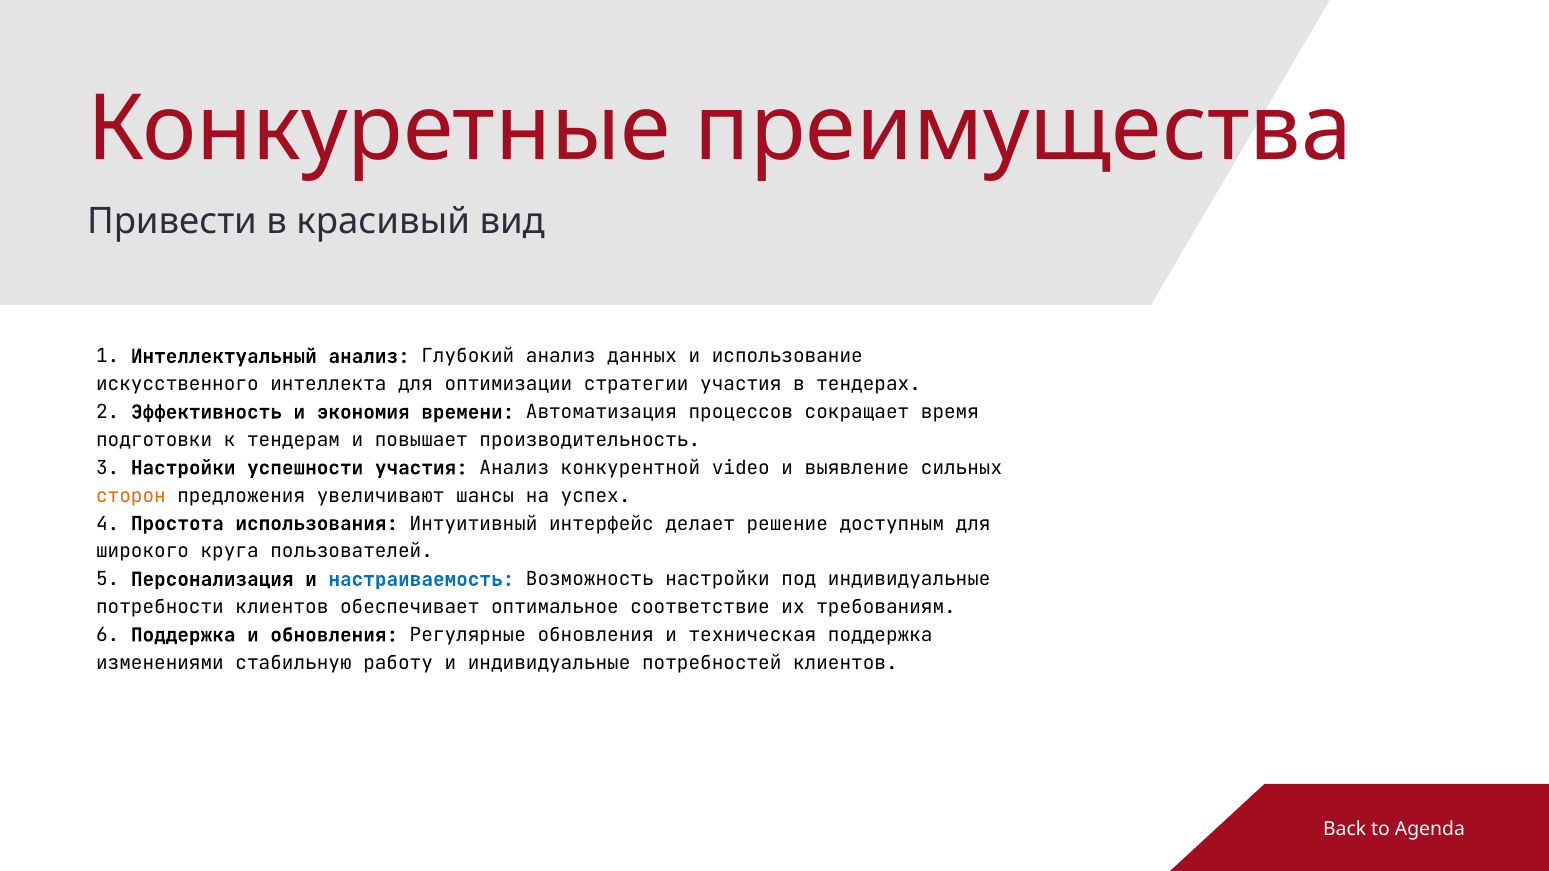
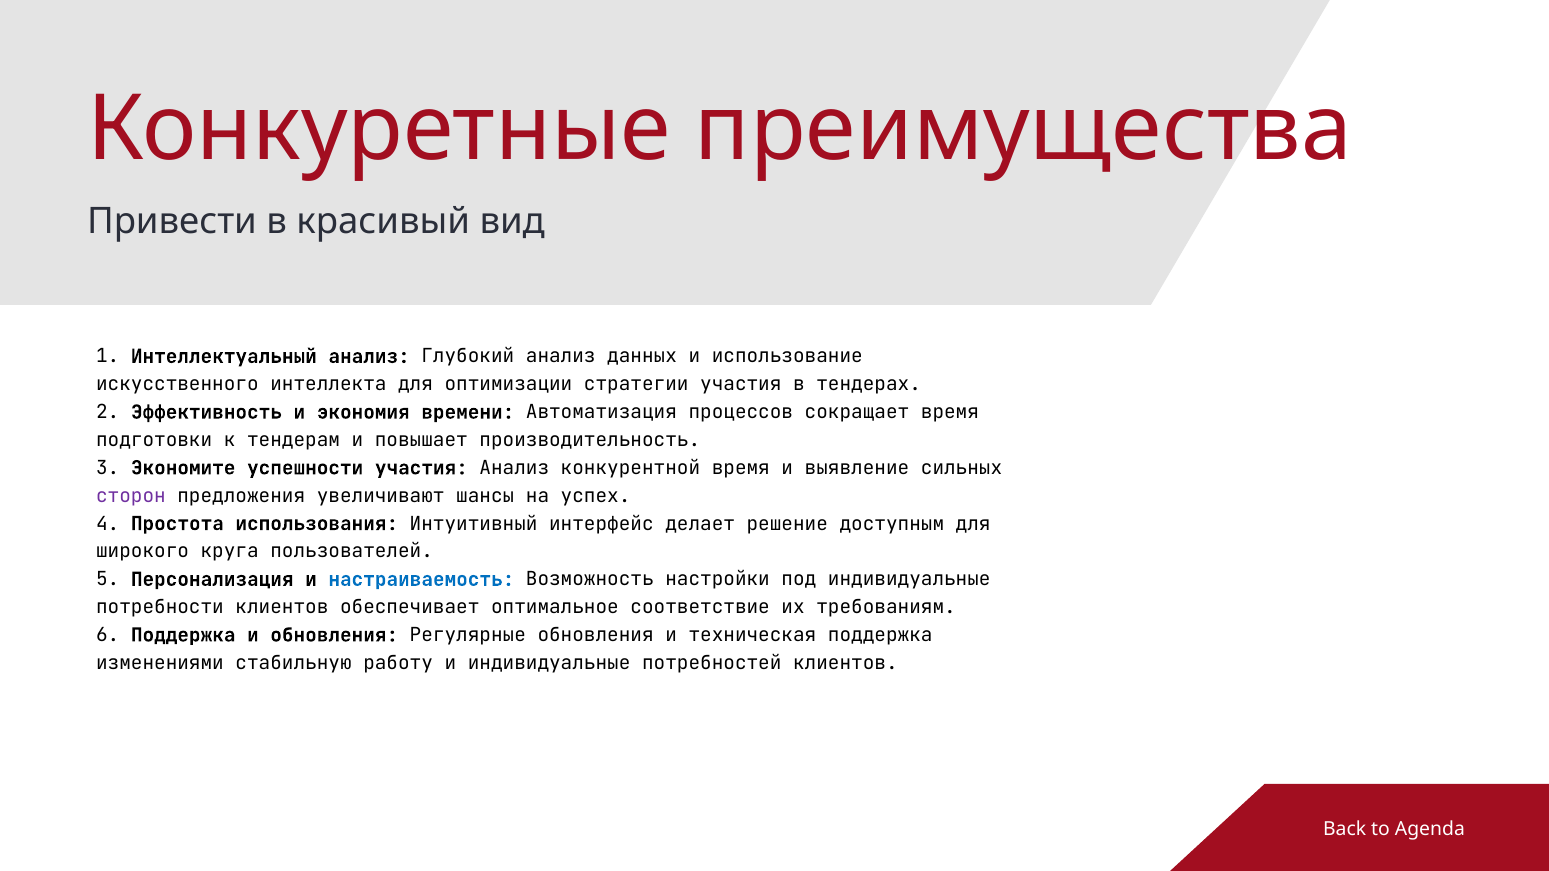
3 Настройки: Настройки -> Экономите (183, 468)
конкурентной video: video -> время (741, 468)
сторон colour: orange -> purple (131, 496)
